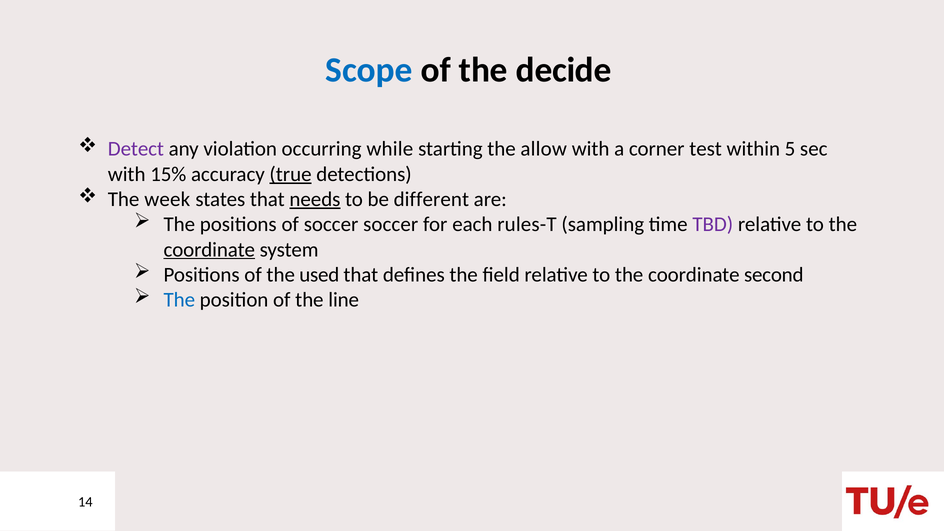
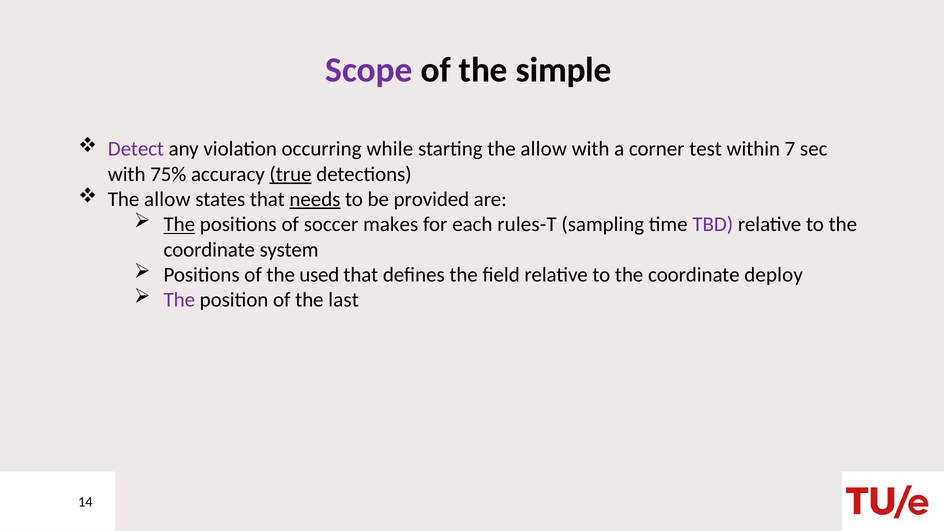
Scope colour: blue -> purple (369, 70)
decide: decide -> simple (564, 70)
5: 5 -> 7 (790, 149)
15%: 15% -> 75% (168, 174)
week: week -> allow (167, 199)
different: different -> provided (431, 199)
The underline: none -> present (179, 224)
soccer soccer: soccer -> makes (391, 224)
coordinate underline: present -> none (209, 250)
second: second -> deploy (774, 275)
The colour: blue -> purple (179, 300)
line: line -> last (344, 300)
